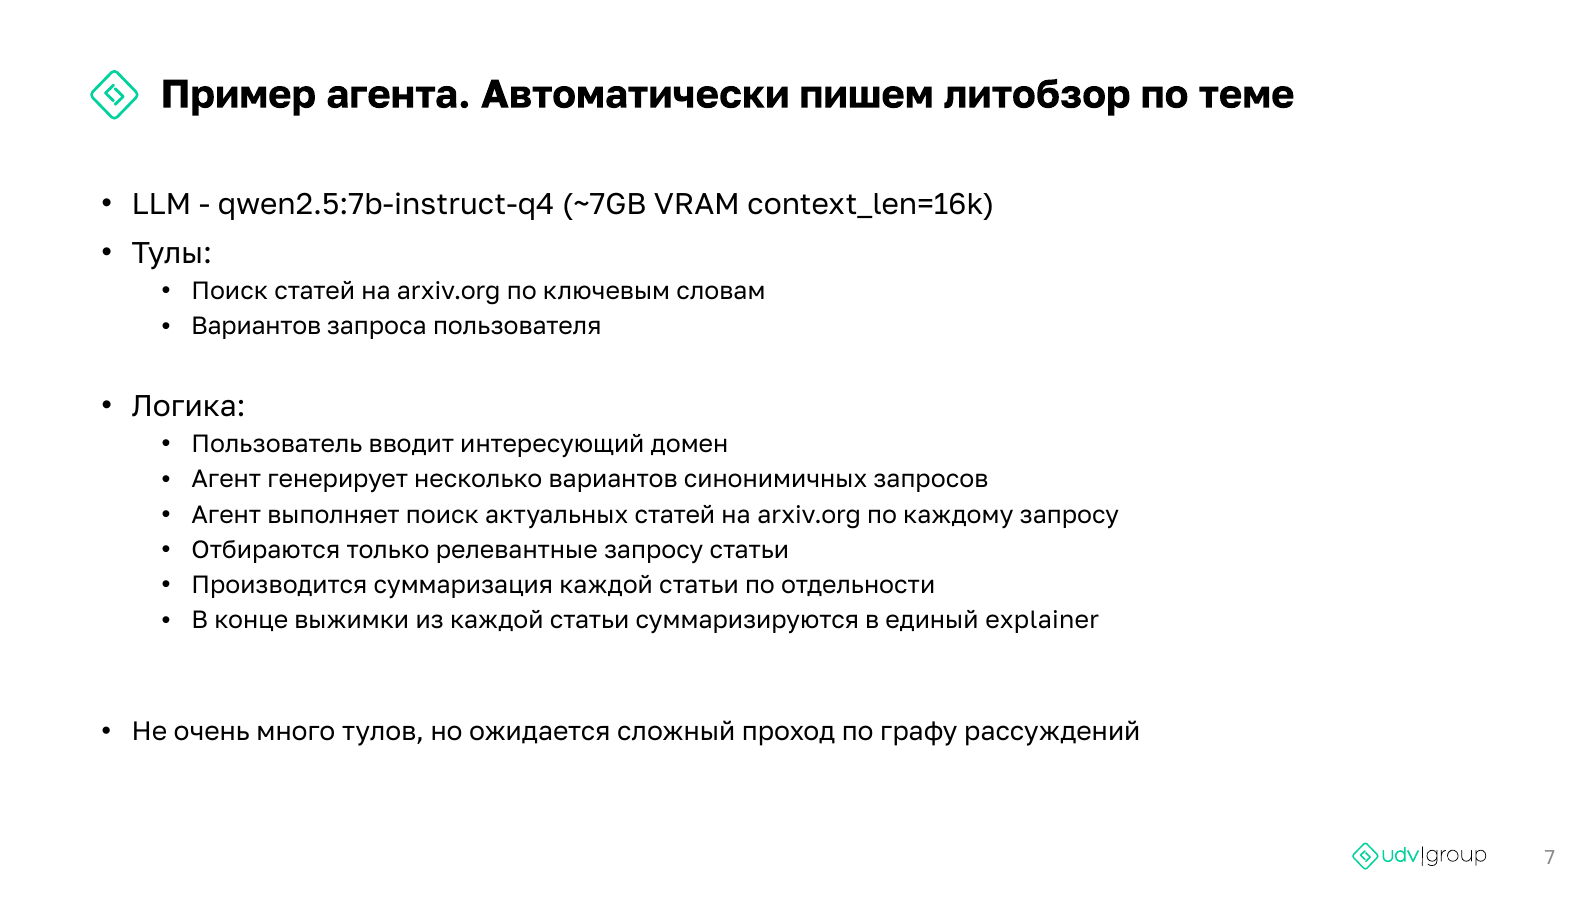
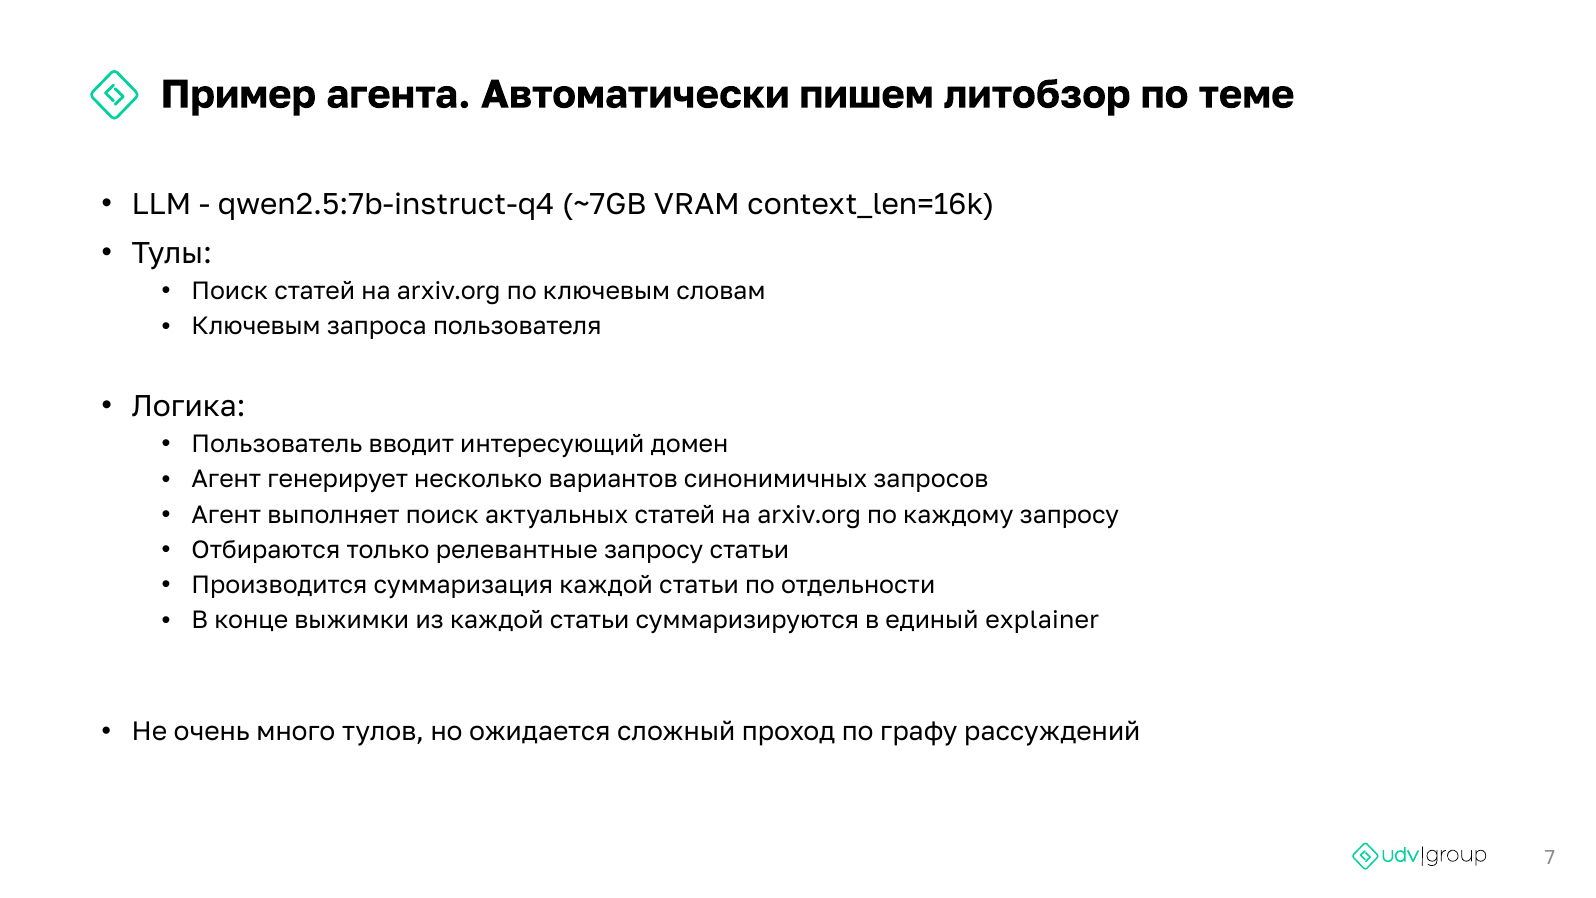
Вариантов: Вариантов -> Ключевым (256, 327)
